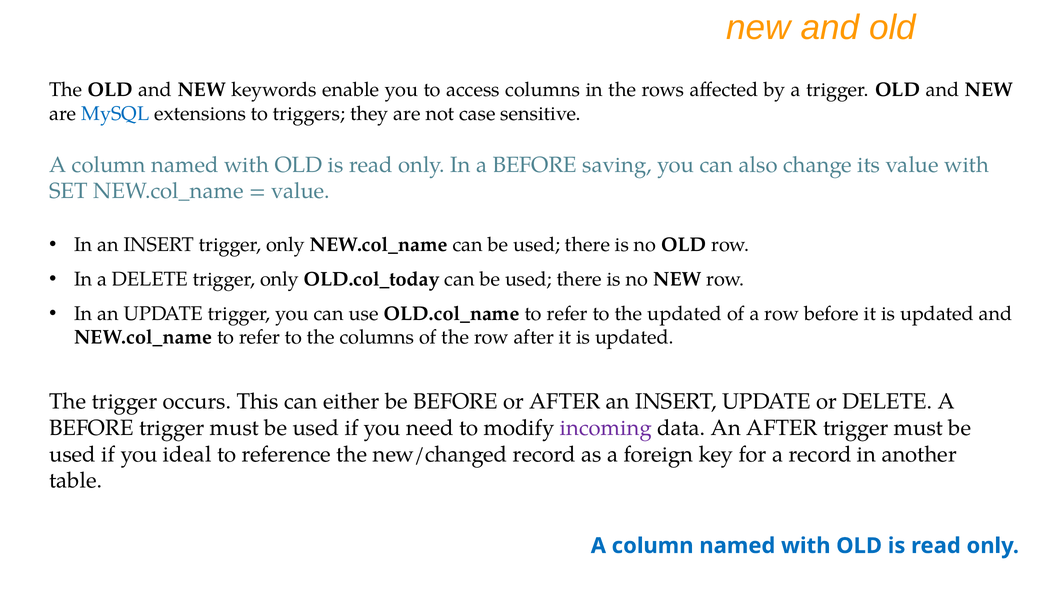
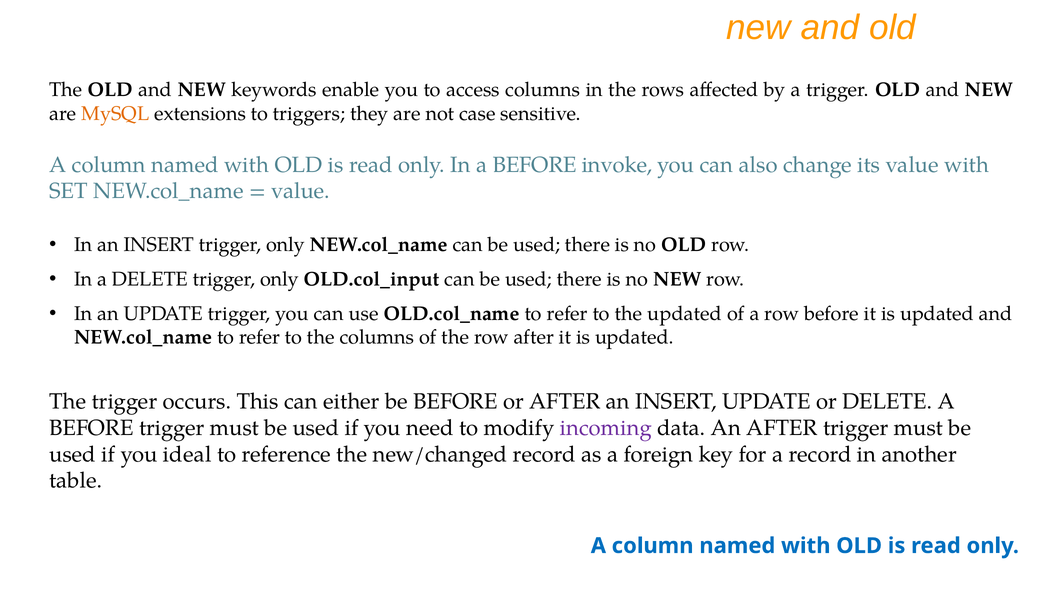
MySQL colour: blue -> orange (115, 113)
saving: saving -> invoke (617, 165)
OLD.col_today: OLD.col_today -> OLD.col_input (372, 279)
